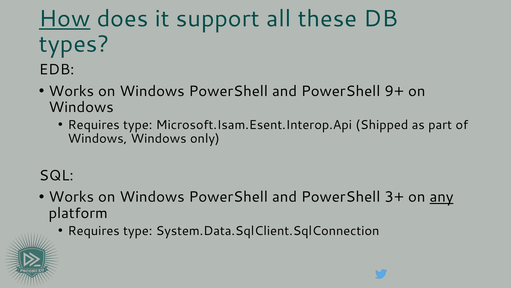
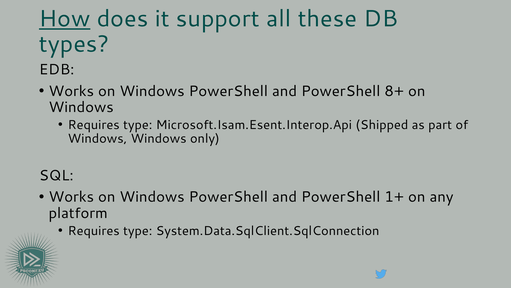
9+: 9+ -> 8+ (394, 91)
3+: 3+ -> 1+ (394, 197)
any underline: present -> none (442, 197)
